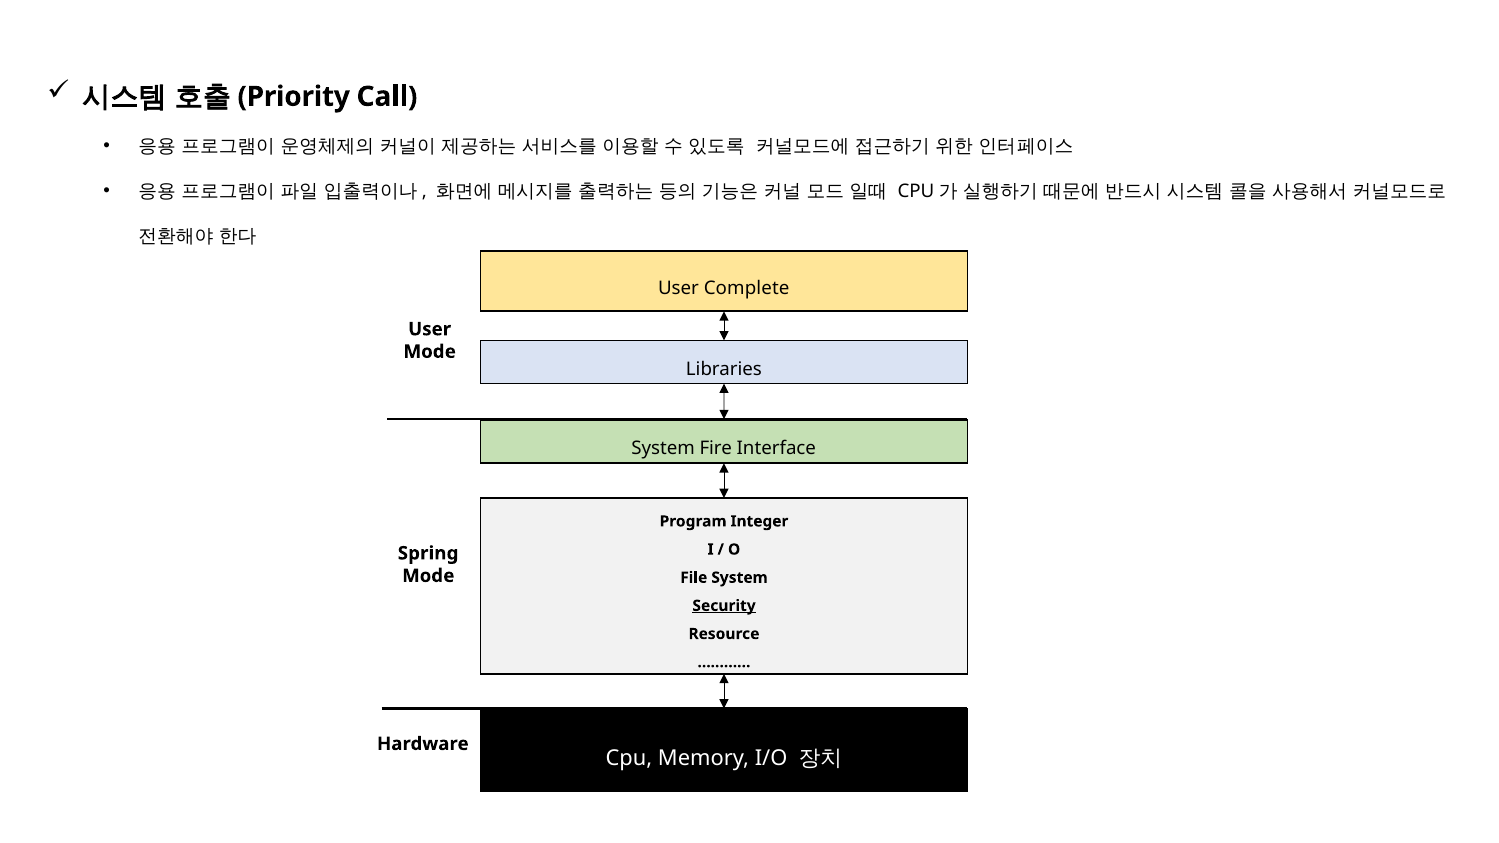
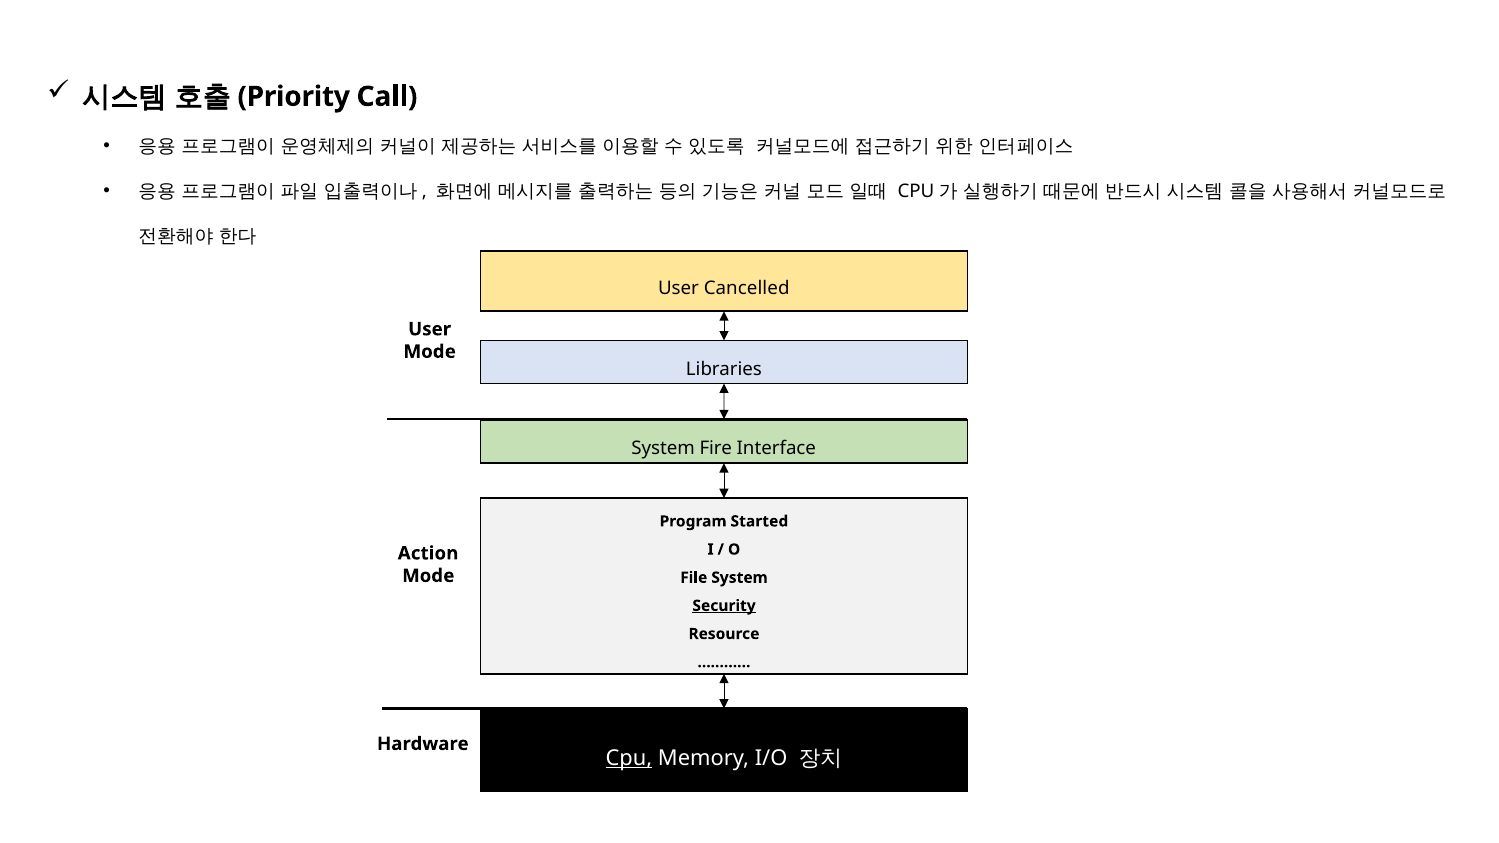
Complete: Complete -> Cancelled (747, 288)
Integer: Integer -> Started (759, 521)
Spring: Spring -> Action (428, 553)
Cpu underline: none -> present (629, 758)
